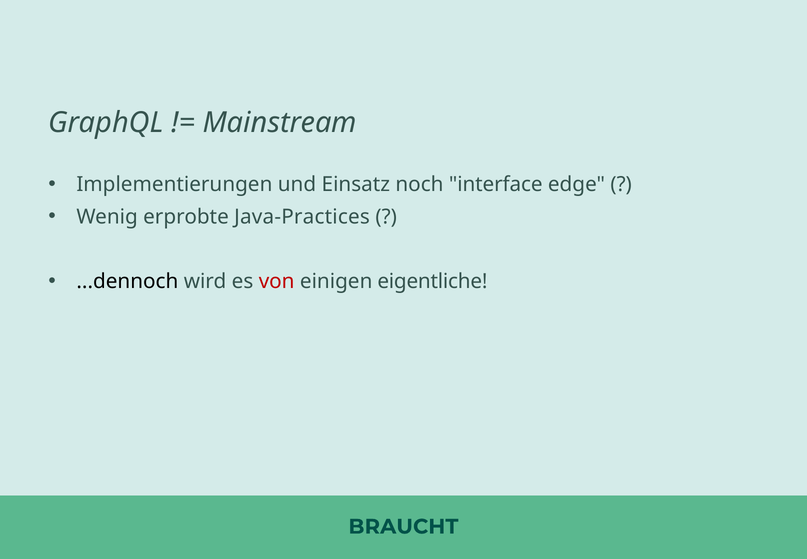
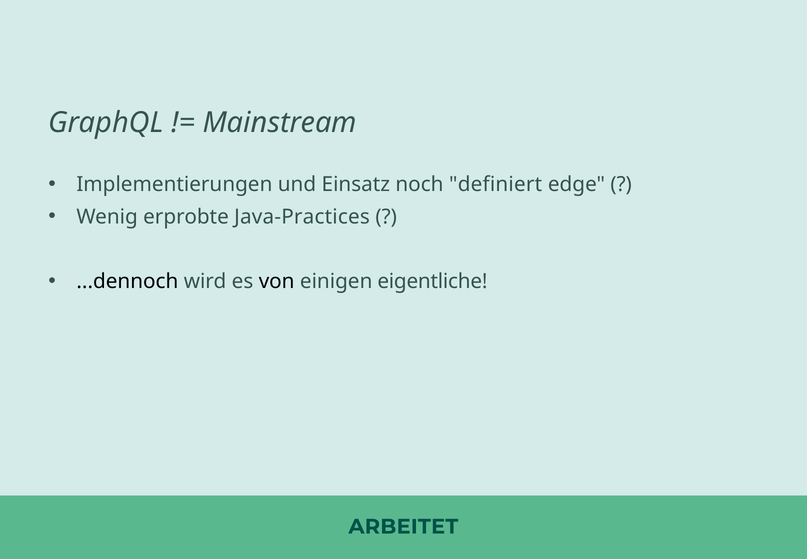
interface: interface -> definiert (496, 184)
von colour: red -> black (277, 281)
BRAUCHT: BRAUCHT -> ARBEITET (403, 526)
